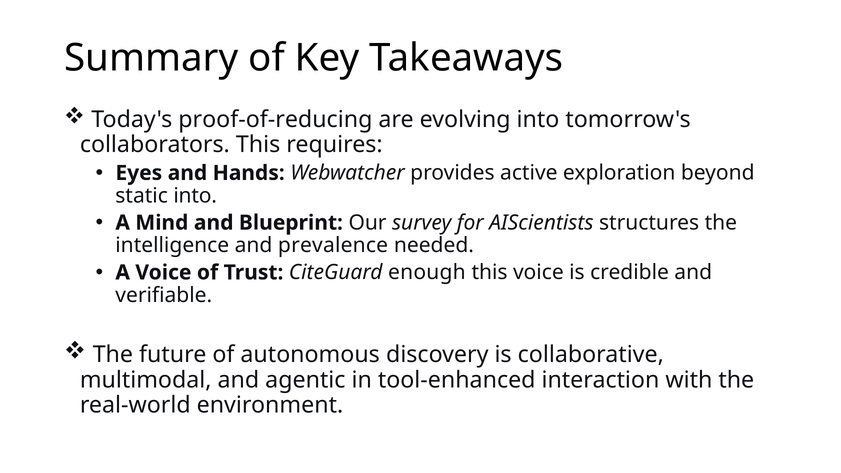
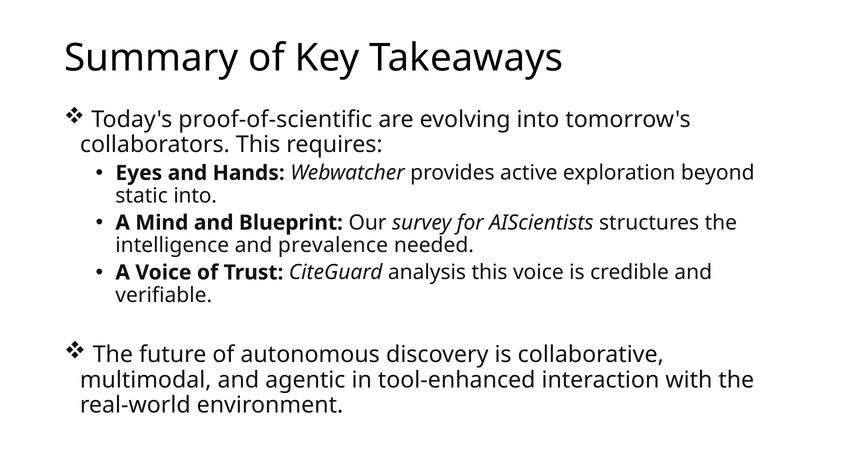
proof-of-reducing: proof-of-reducing -> proof-of-scientific (275, 120)
enough: enough -> analysis (427, 273)
